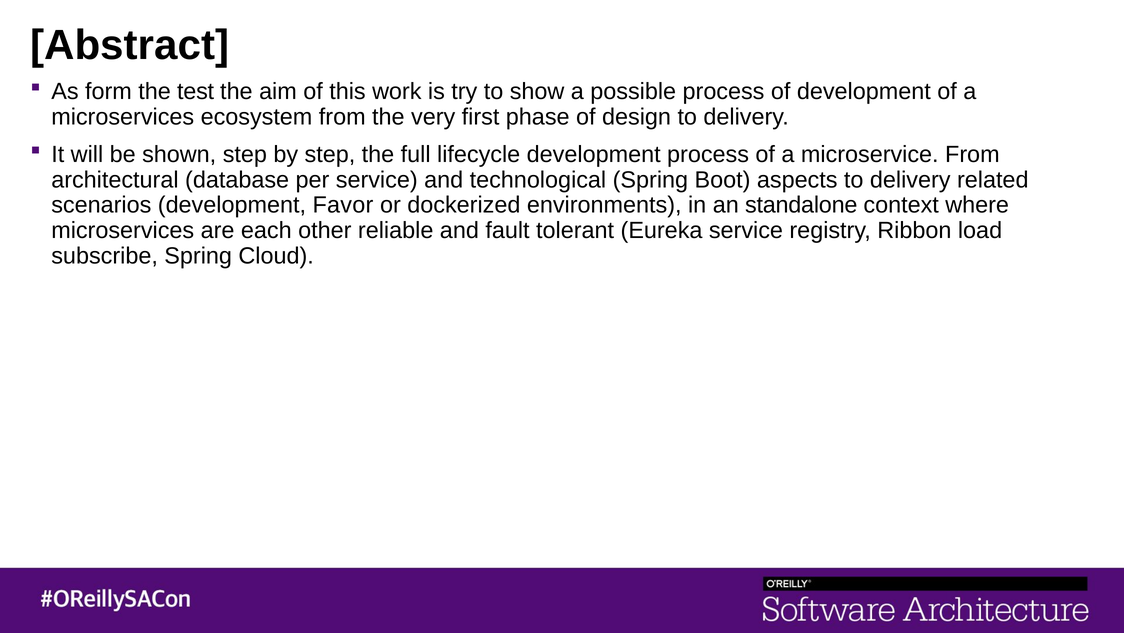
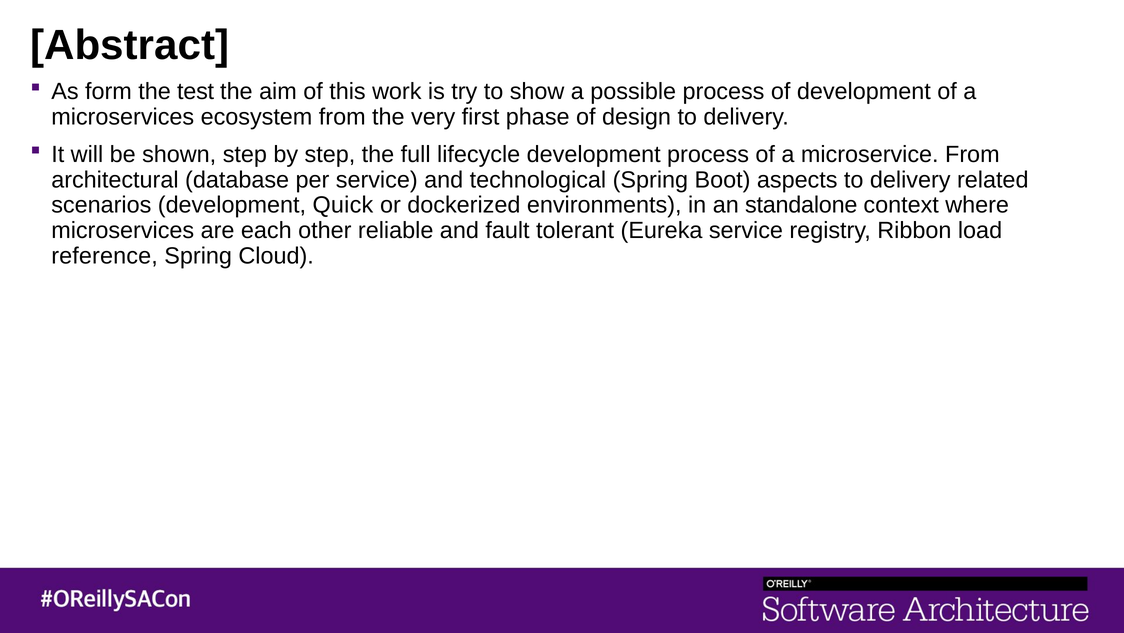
Favor: Favor -> Quick (343, 205)
subscribe: subscribe -> reference (105, 256)
